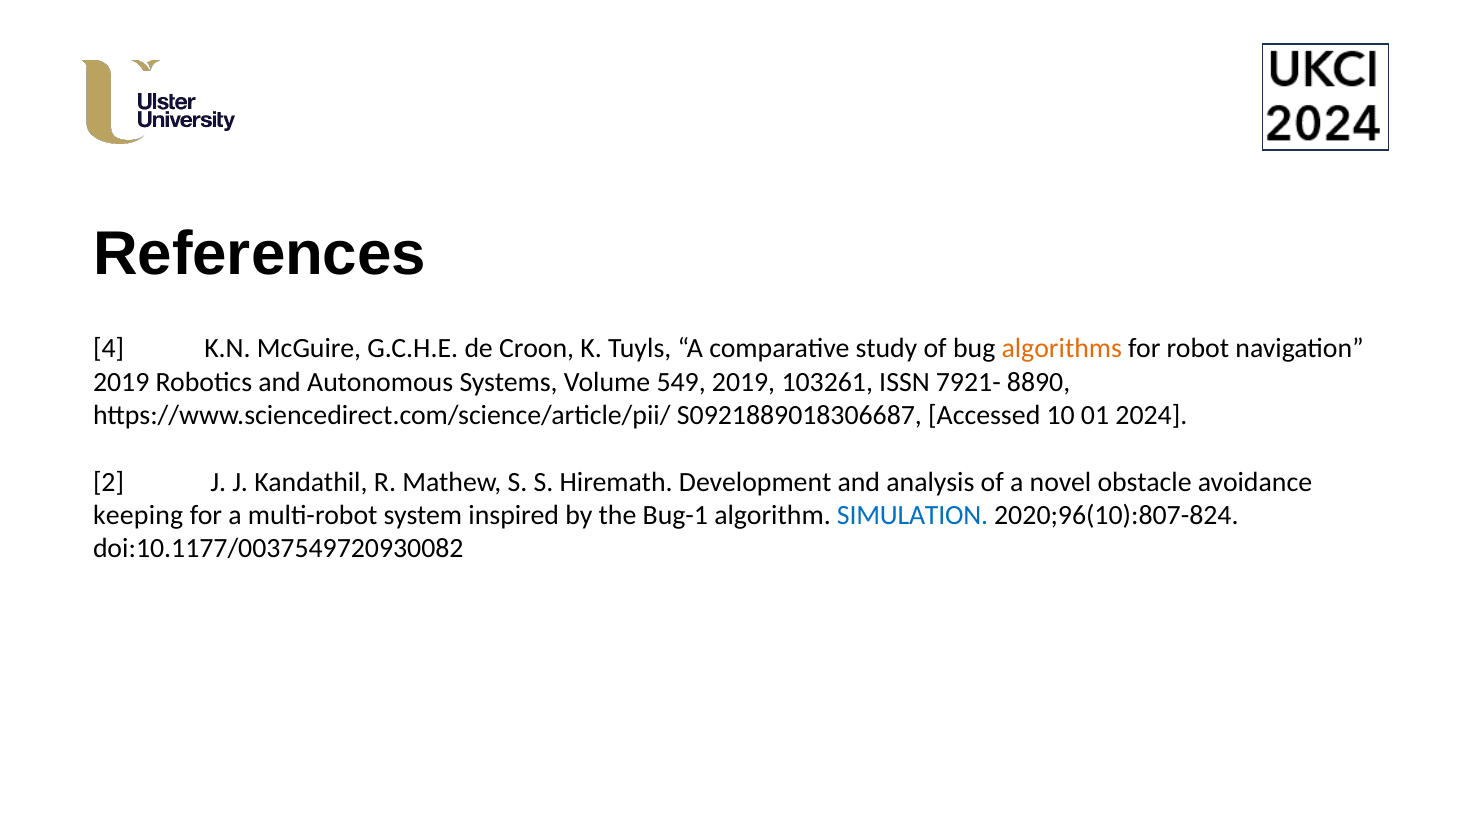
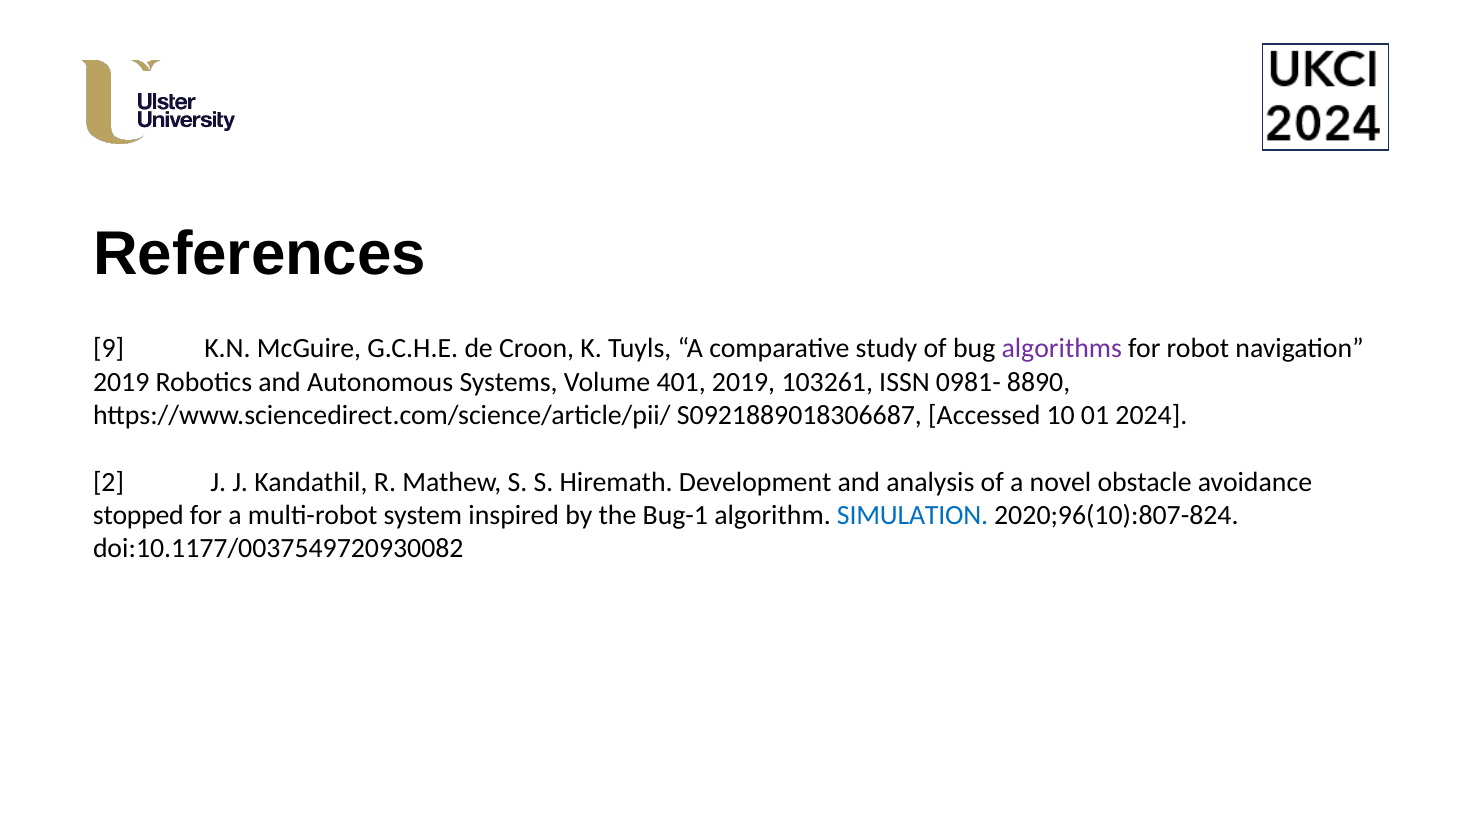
4: 4 -> 9 (109, 349)
algorithms colour: orange -> purple (1062, 349)
549: 549 -> 401 (681, 382)
7921-: 7921- -> 0981- (968, 382)
keeping: keeping -> stopped (138, 516)
